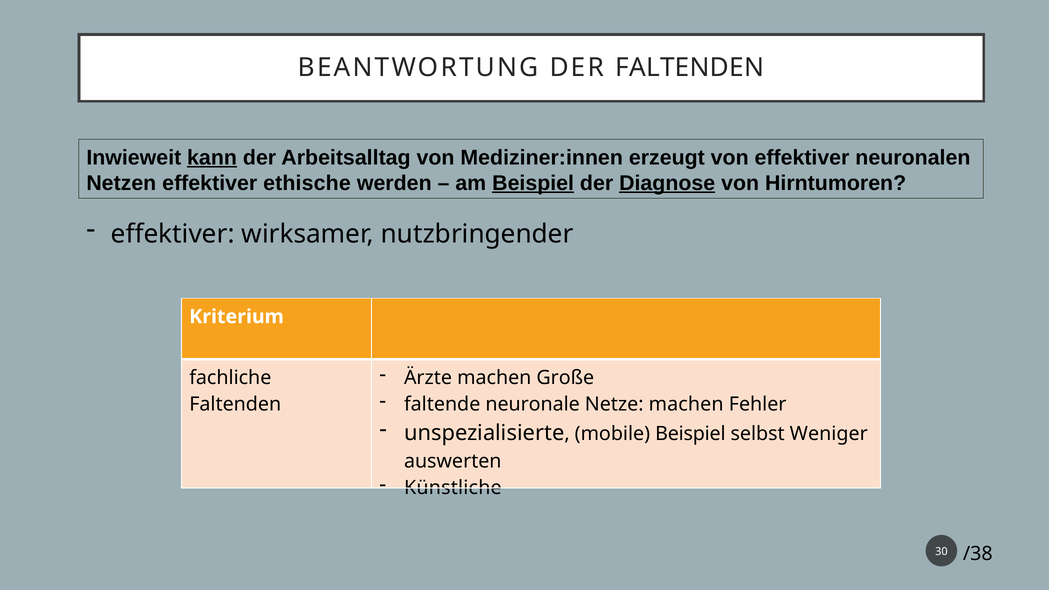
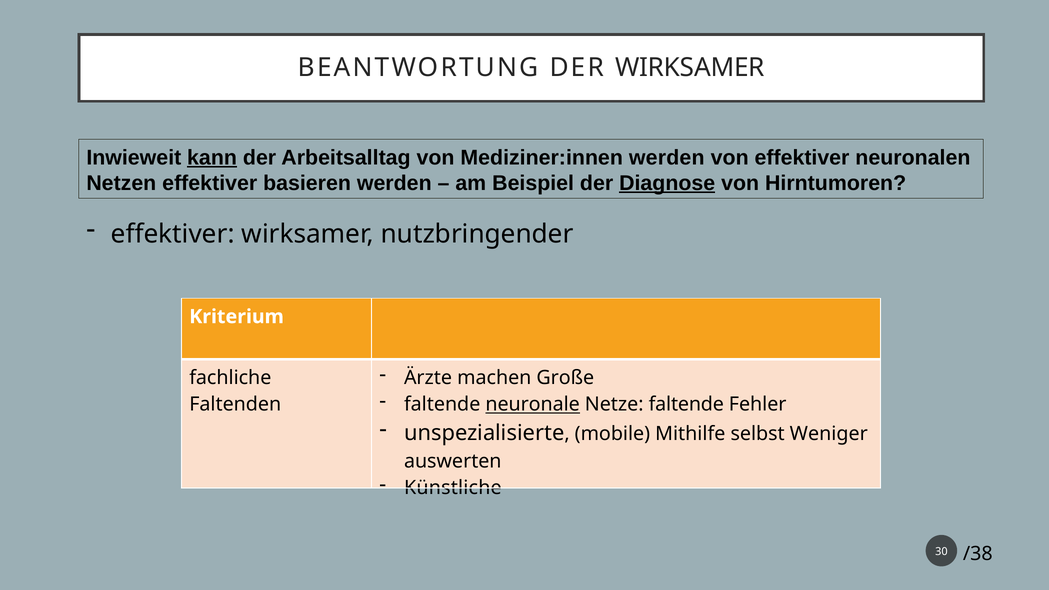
DER FALTENDEN: FALTENDEN -> WIRKSAMER (690, 68)
Mediziner:innen erzeugt: erzeugt -> werden (667, 158)
ethische: ethische -> basieren (307, 183)
Beispiel underline: present -> none (533, 183)
neuronale underline: none -> present (533, 404)
Netze machen: machen -> faltende (686, 404)
mobile Beispiel: Beispiel -> Mithilfe (690, 434)
